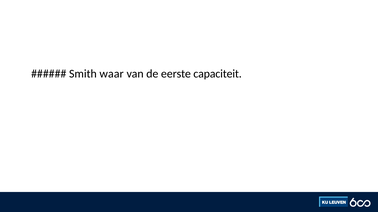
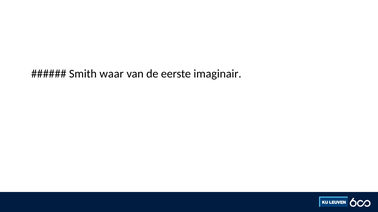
capaciteit: capaciteit -> imaginair (217, 74)
